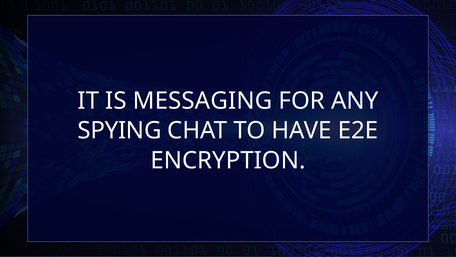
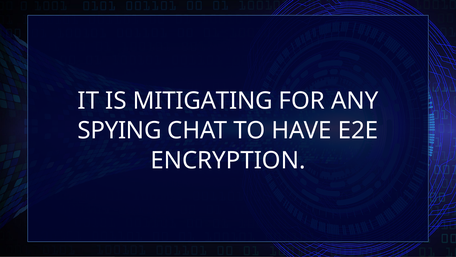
MESSAGING: MESSAGING -> MITIGATING (203, 101)
